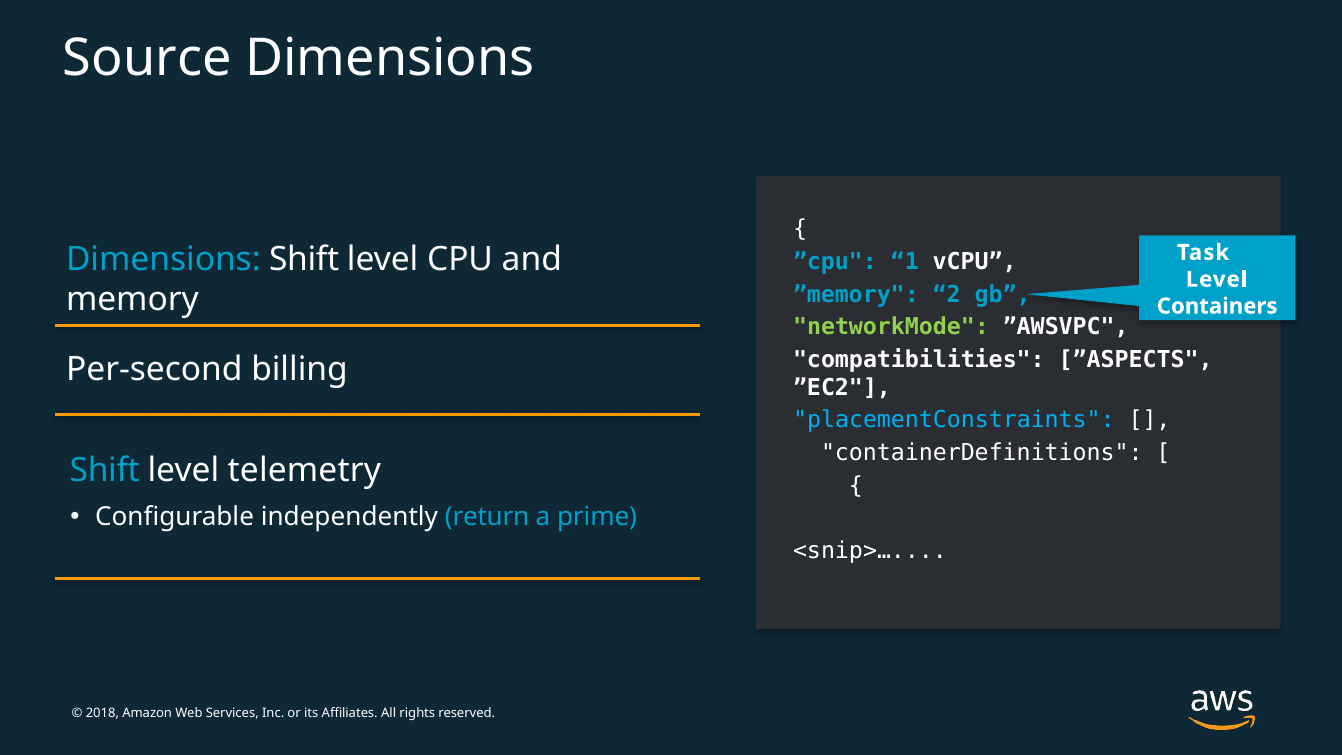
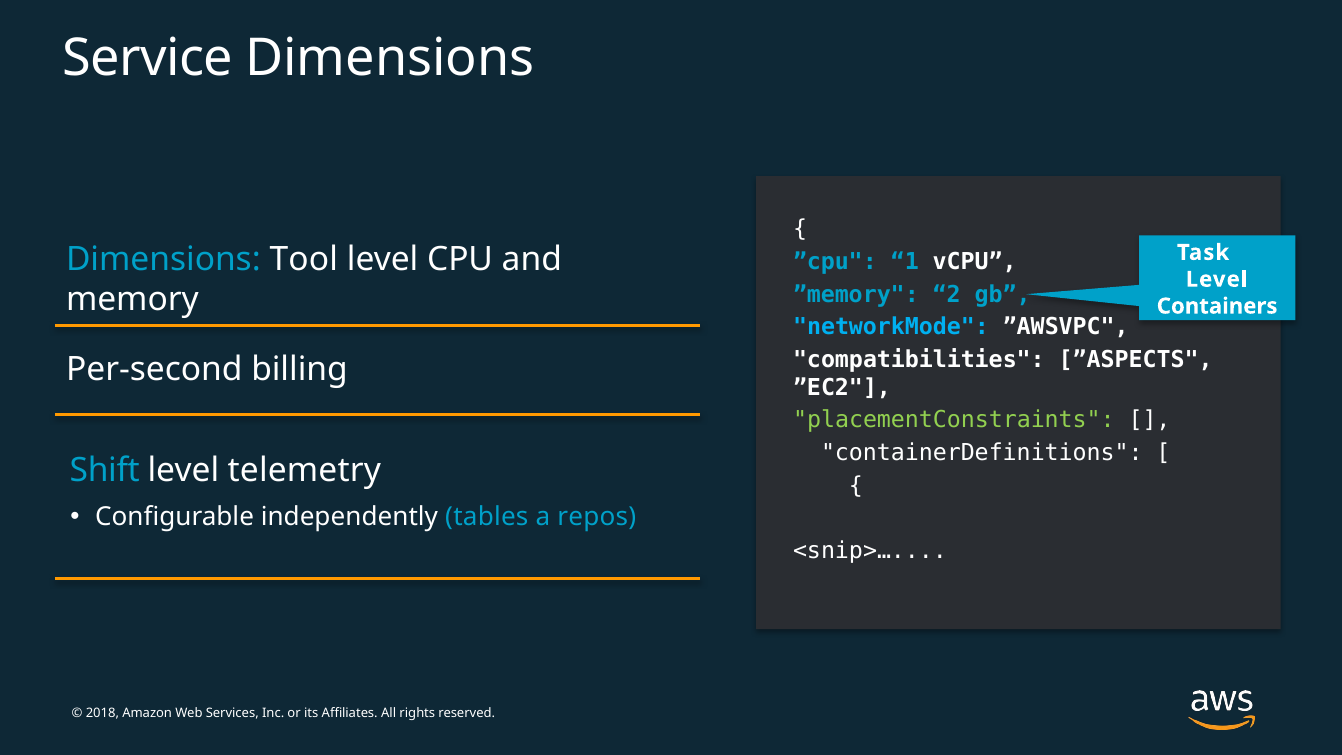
Source: Source -> Service (148, 59)
Dimensions Shift: Shift -> Tool (304, 260)
networkMode colour: light green -> light blue (891, 327)
placementConstraints colour: light blue -> light green (954, 420)
return: return -> tables (487, 517)
prime: prime -> repos (597, 517)
